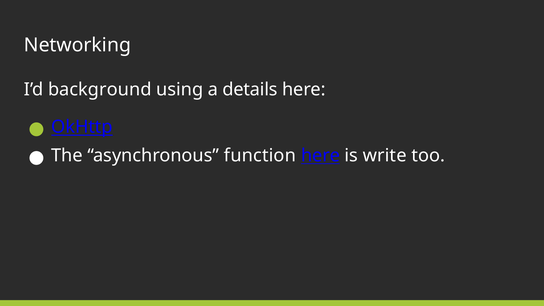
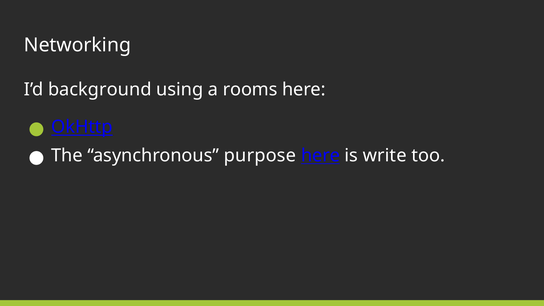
details: details -> rooms (250, 89)
function: function -> purpose (260, 155)
